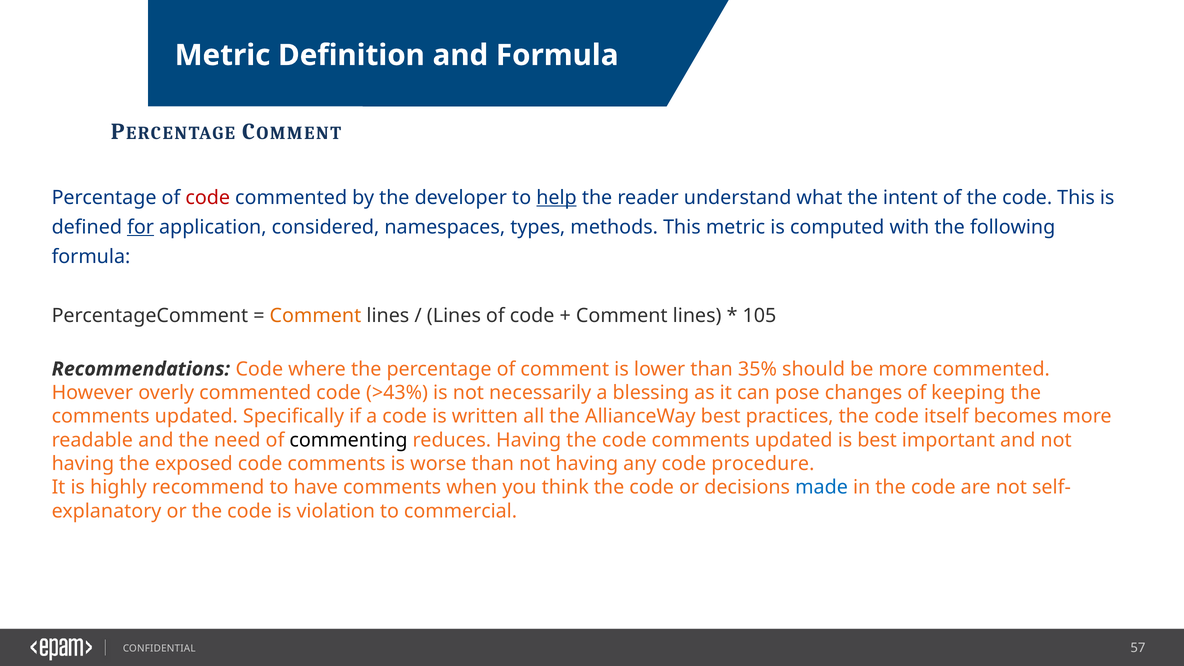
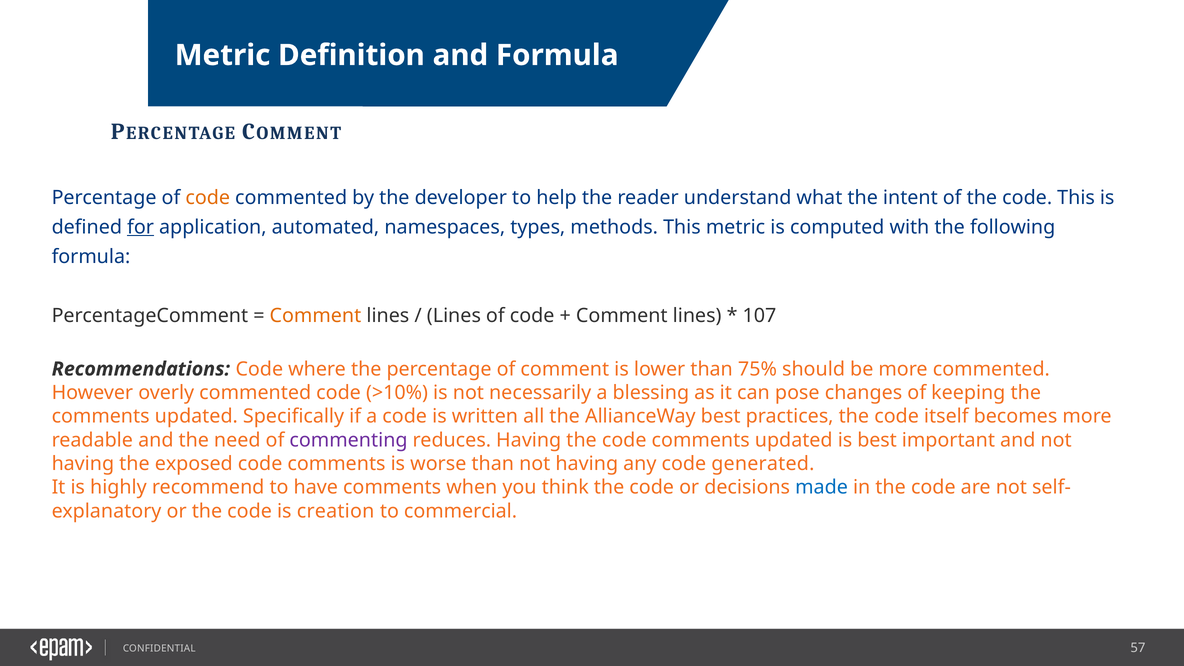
code colour: red -> orange (208, 198)
help underline: present -> none (556, 198)
considered: considered -> automated (326, 227)
105: 105 -> 107 (760, 316)
35%: 35% -> 75% (757, 369)
>43%: >43% -> >10% (397, 393)
commenting colour: black -> purple (349, 440)
procedure: procedure -> generated (763, 464)
violation: violation -> creation (336, 511)
